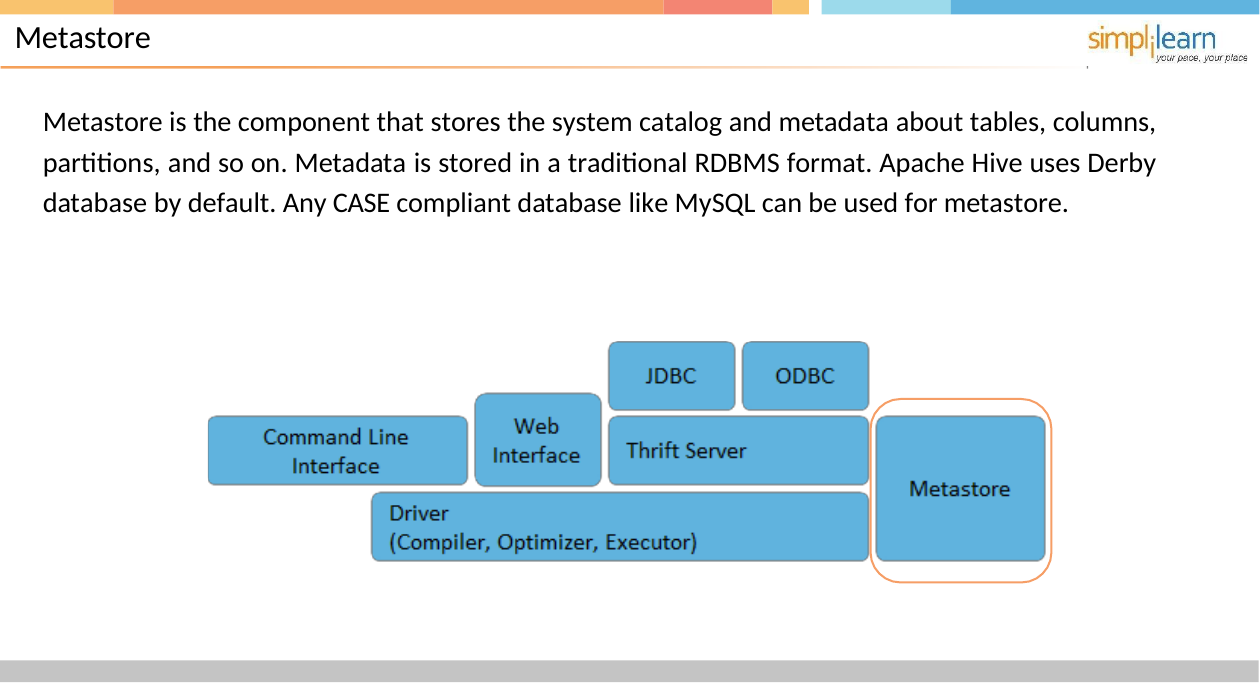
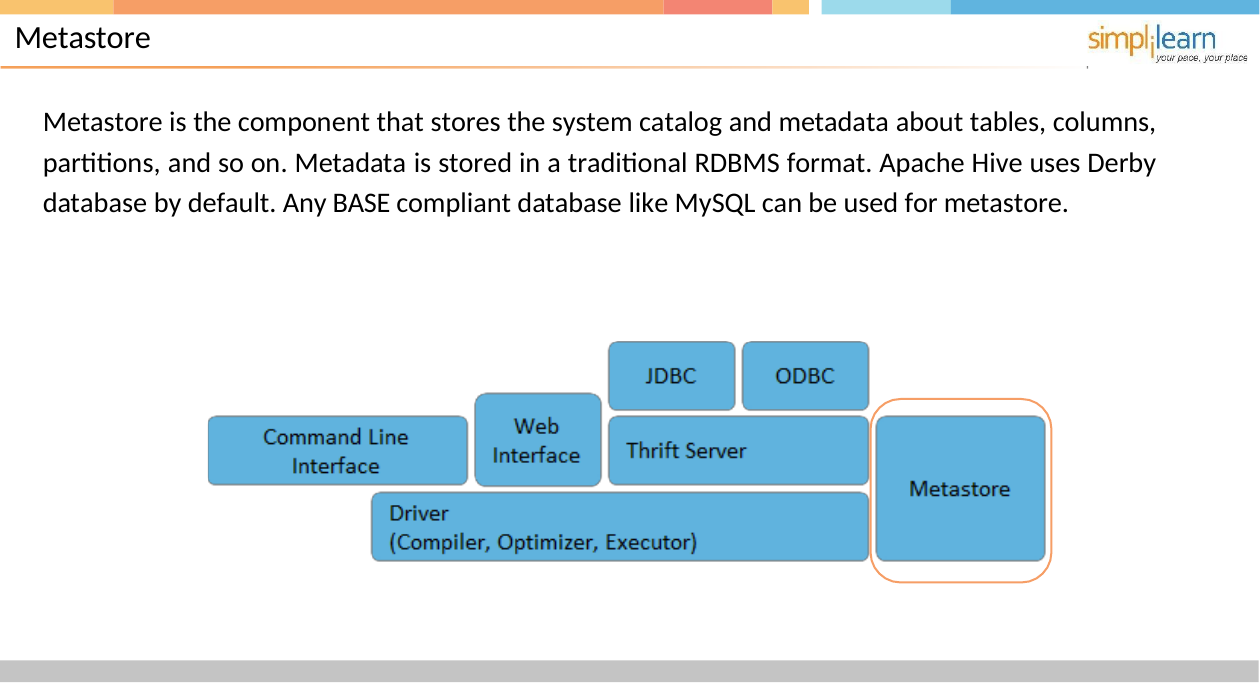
CASE: CASE -> BASE (362, 204)
